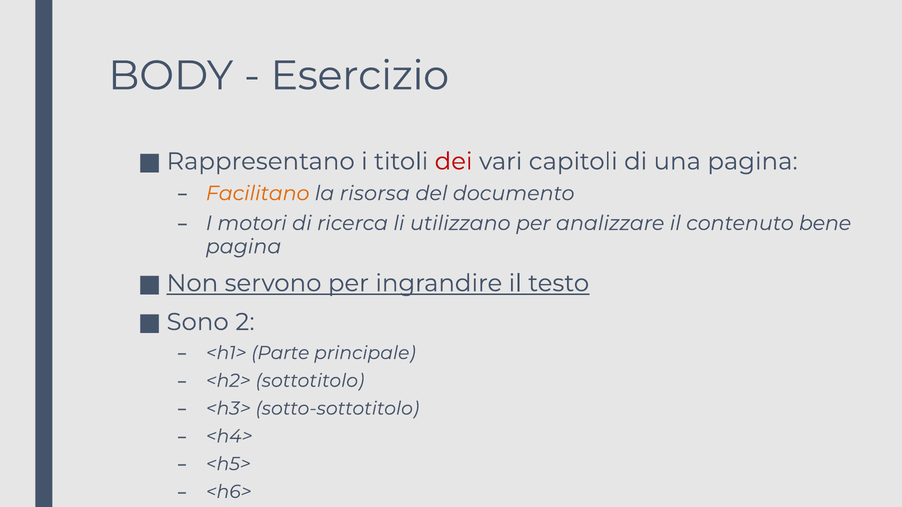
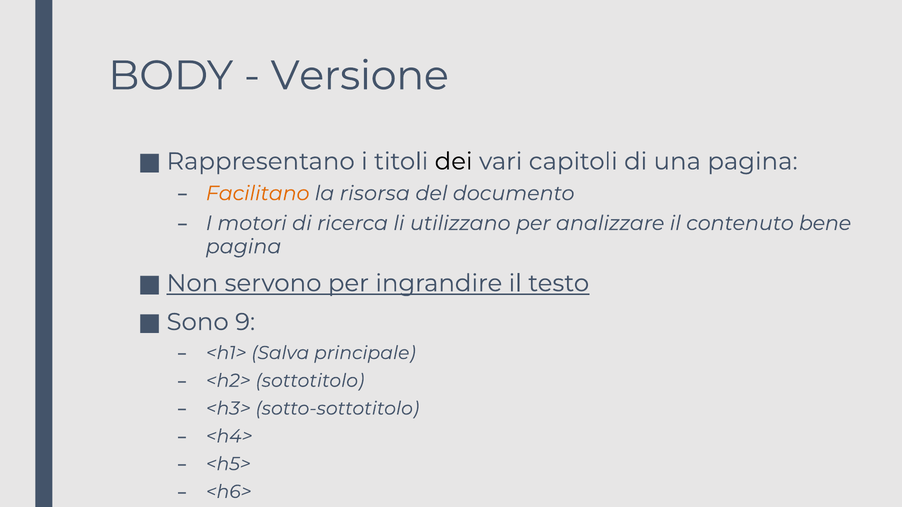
Esercizio: Esercizio -> Versione (360, 76)
dei colour: red -> black (454, 162)
2: 2 -> 9 (245, 322)
Parte: Parte -> Salva (280, 353)
